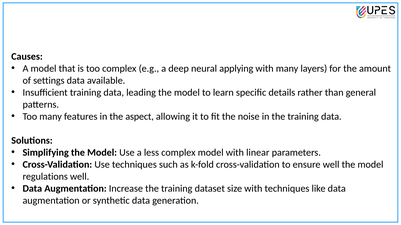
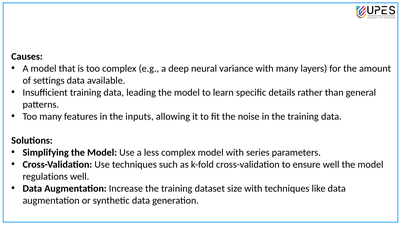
applying: applying -> variance (236, 69)
aspect: aspect -> inputs (140, 117)
linear: linear -> series (258, 153)
